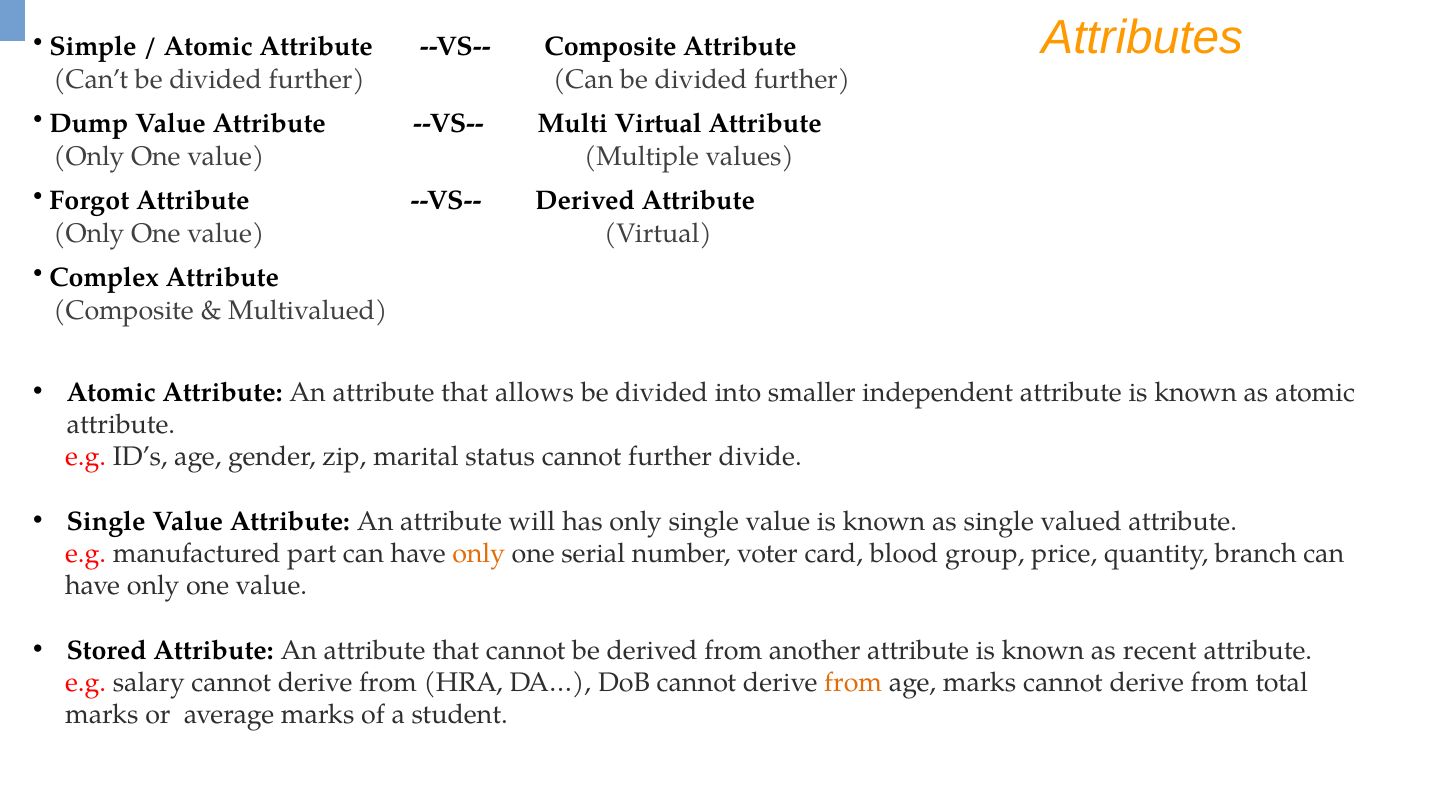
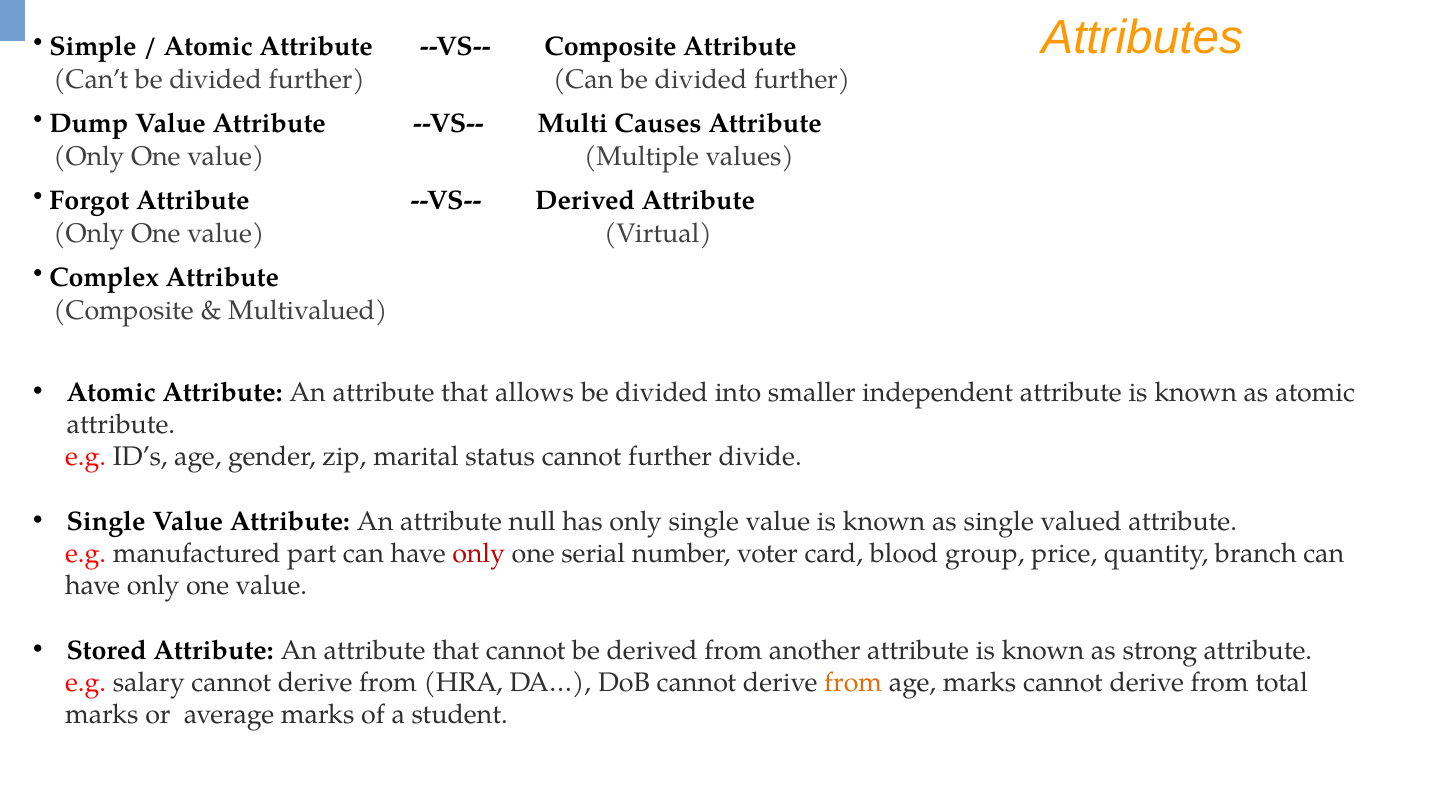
Multi Virtual: Virtual -> Causes (658, 124)
will: will -> null (532, 521)
only colour: orange -> red (479, 554)
recent: recent -> strong (1160, 650)
